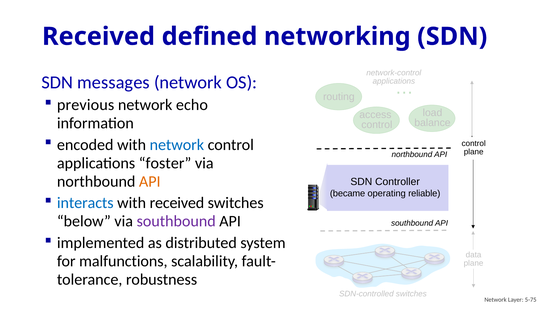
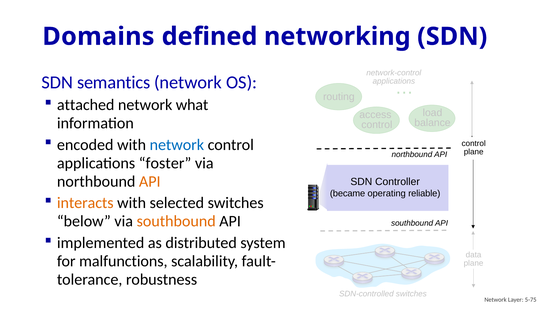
Received: Received -> Domains (98, 37)
messages: messages -> semantics (114, 82)
previous: previous -> attached (86, 105)
echo: echo -> what (192, 105)
interacts colour: blue -> orange (85, 203)
with received: received -> selected (177, 203)
southbound colour: purple -> orange (176, 221)
